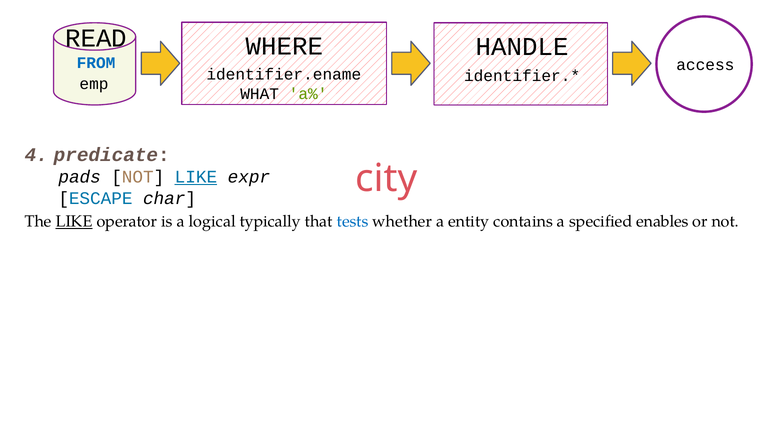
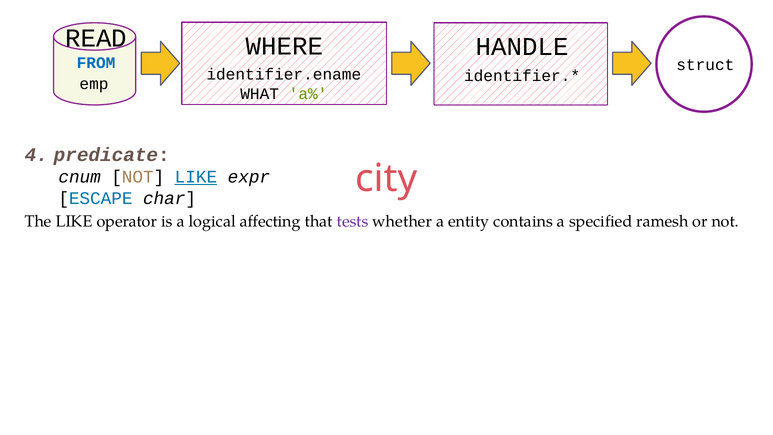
access: access -> struct (705, 65)
pads: pads -> cnum (80, 177)
LIKE underline: present -> none (74, 221)
typically: typically -> affecting (270, 221)
tests colour: blue -> purple (353, 221)
enables: enables -> ramesh (662, 221)
